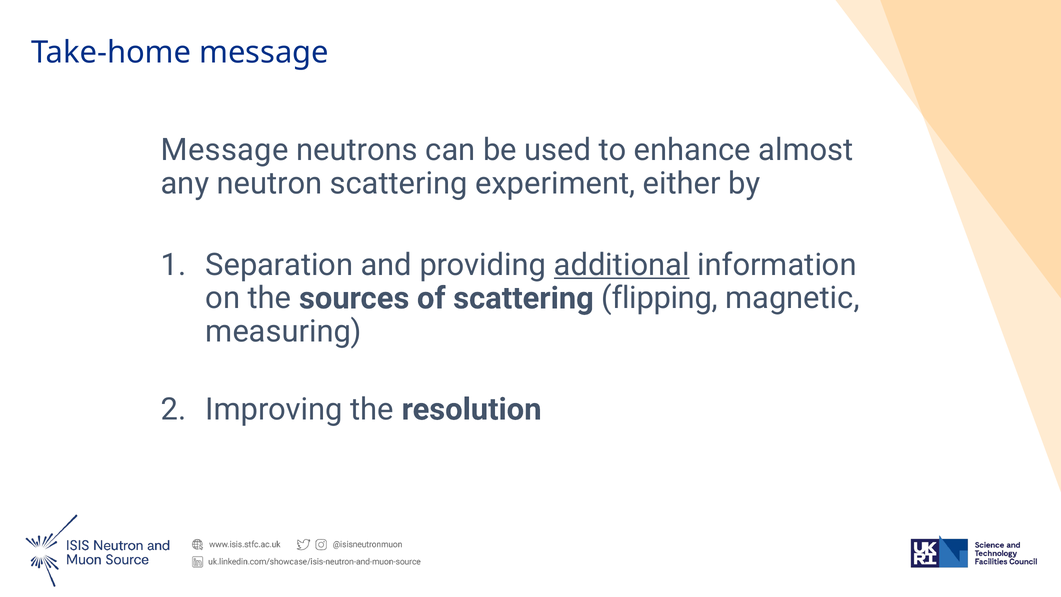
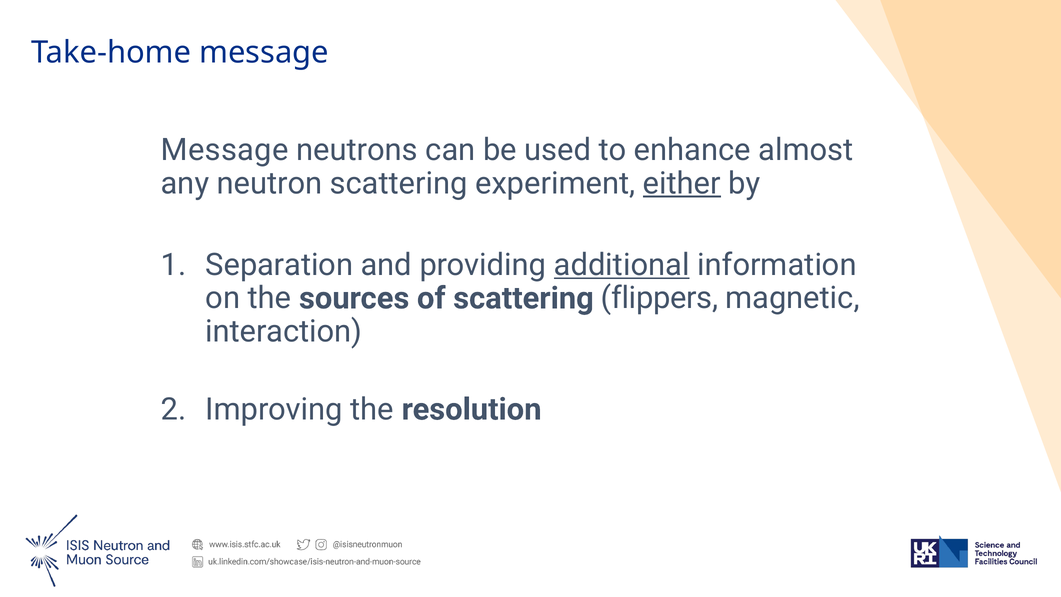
either underline: none -> present (682, 183)
flipping: flipping -> flippers (660, 298)
measuring: measuring -> interaction (284, 332)
